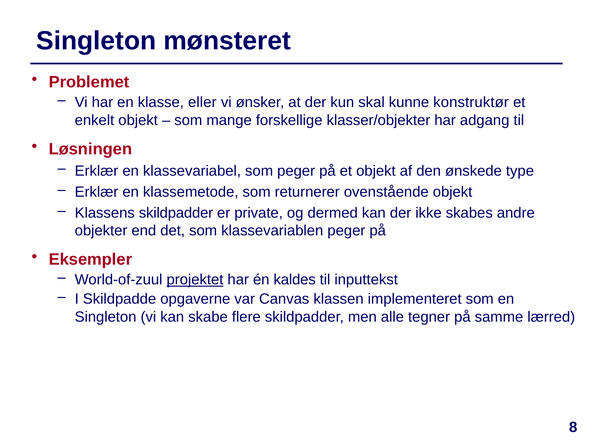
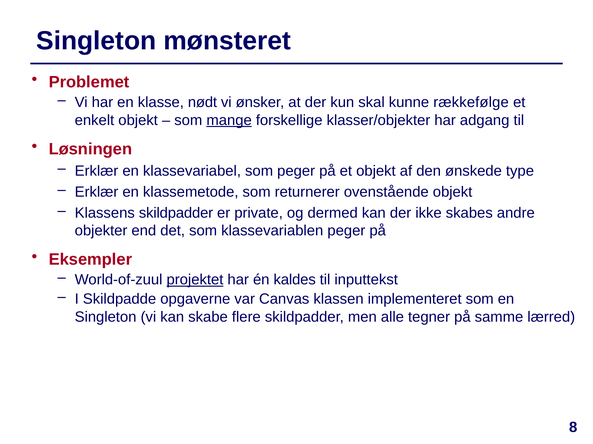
eller: eller -> nødt (202, 103)
konstruktør: konstruktør -> rækkefølge (471, 103)
mange underline: none -> present (229, 120)
